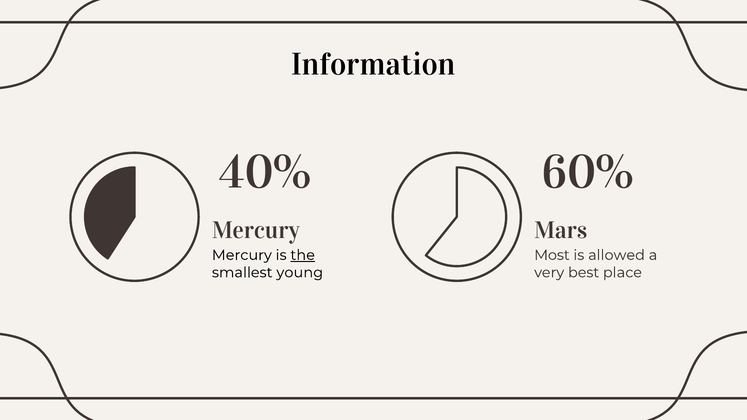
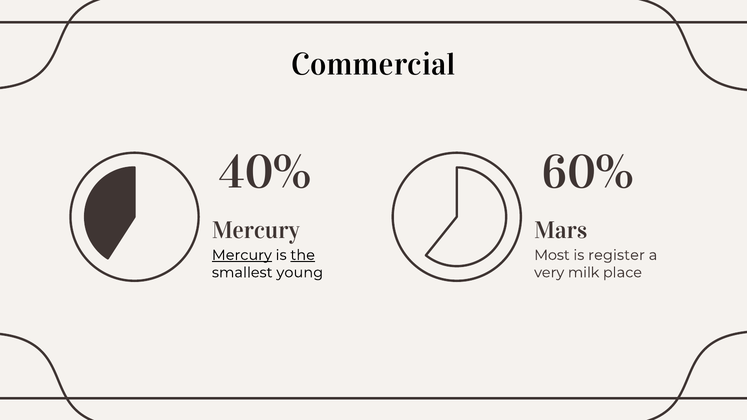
Information: Information -> Commercial (373, 65)
Mercury underline: none -> present (242, 255)
allowed: allowed -> register (616, 255)
best: best -> milk (584, 273)
